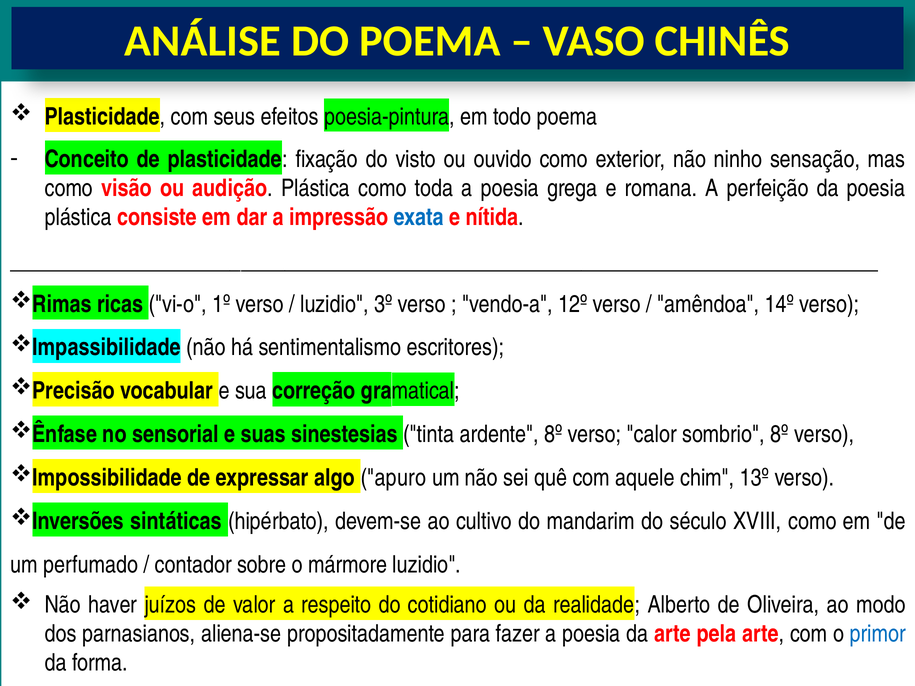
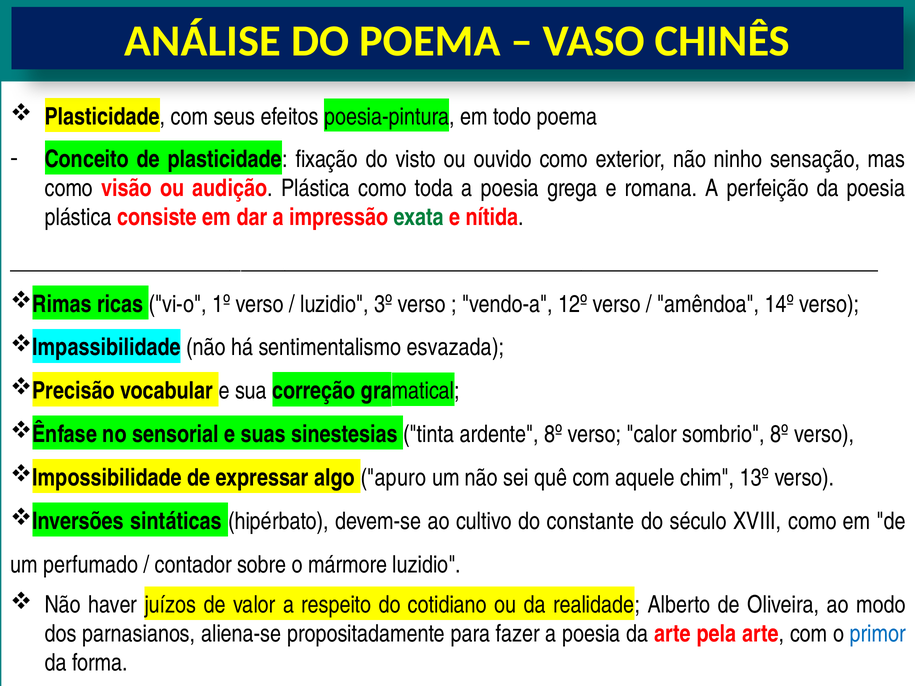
exata colour: blue -> green (419, 217)
escritores: escritores -> esvazada (455, 348)
mandarim: mandarim -> constante (591, 521)
